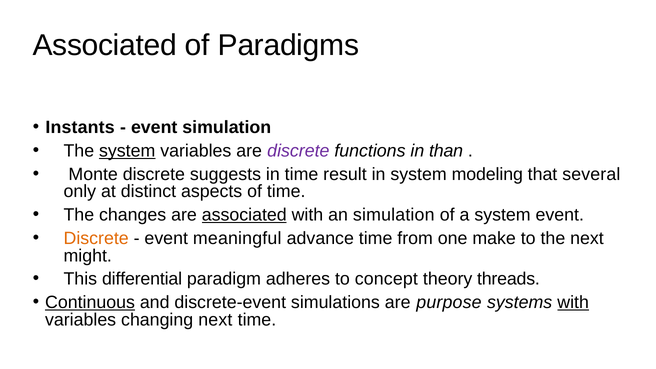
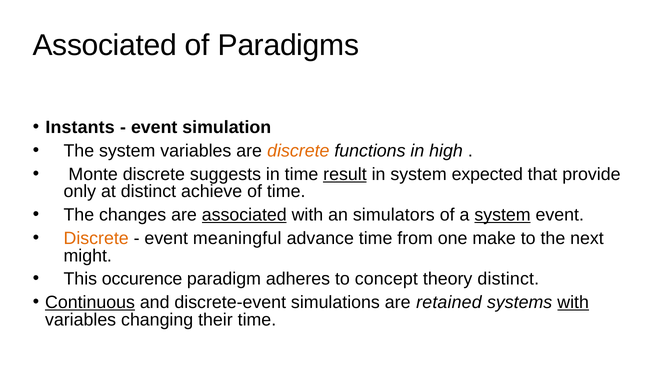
system underline: present -> none (127, 151)
discrete colour: purple -> orange (298, 151)
than: than -> high (446, 151)
result underline: none -> present (345, 174)
modeling: modeling -> expected (487, 174)
several: several -> provide (591, 174)
aspects: aspects -> achieve (212, 192)
an simulation: simulation -> simulators (394, 215)
system underline: none -> present (502, 215)
differential: differential -> occurence (142, 279)
theory threads: threads -> distinct (508, 279)
purpose: purpose -> retained (449, 302)
changing next: next -> their (215, 320)
